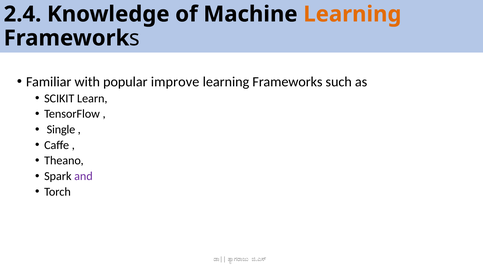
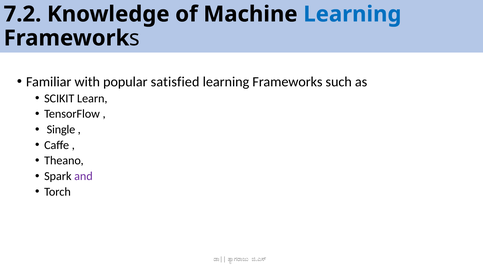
2.4: 2.4 -> 7.2 (22, 14)
Learning colour: orange -> blue (352, 14)
improve: improve -> satisfied (175, 82)
